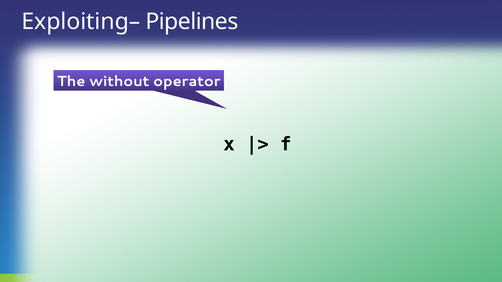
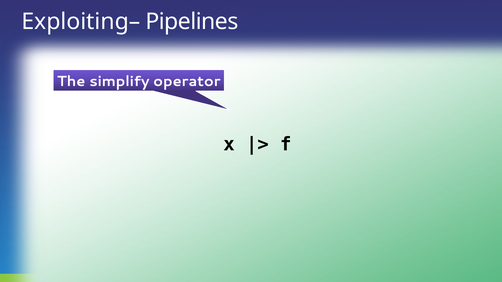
without: without -> simplify (119, 81)
